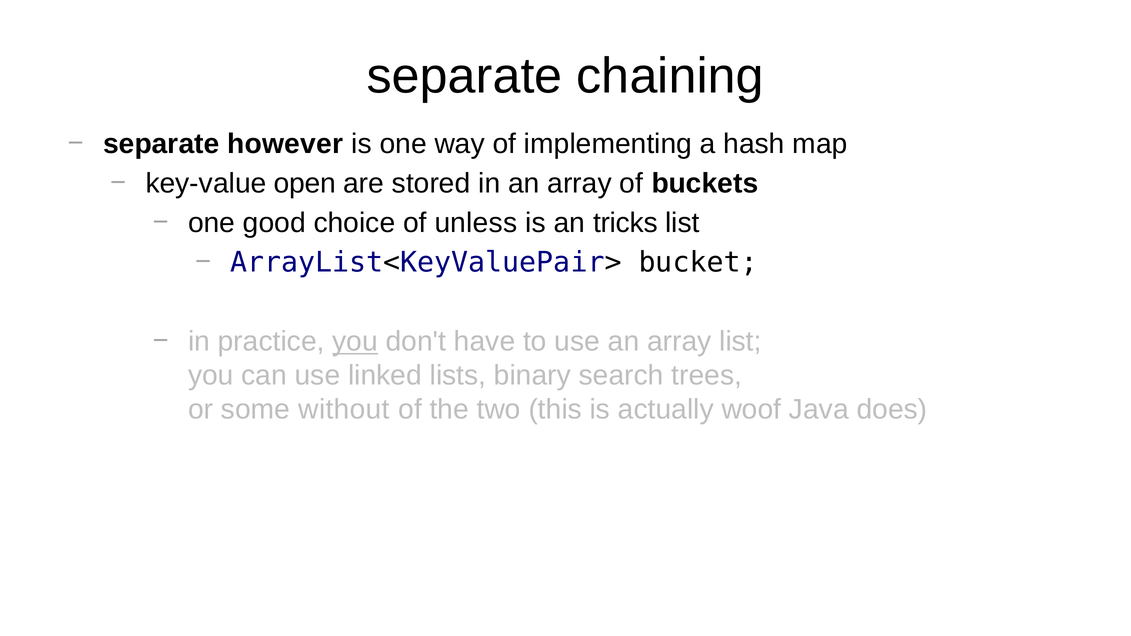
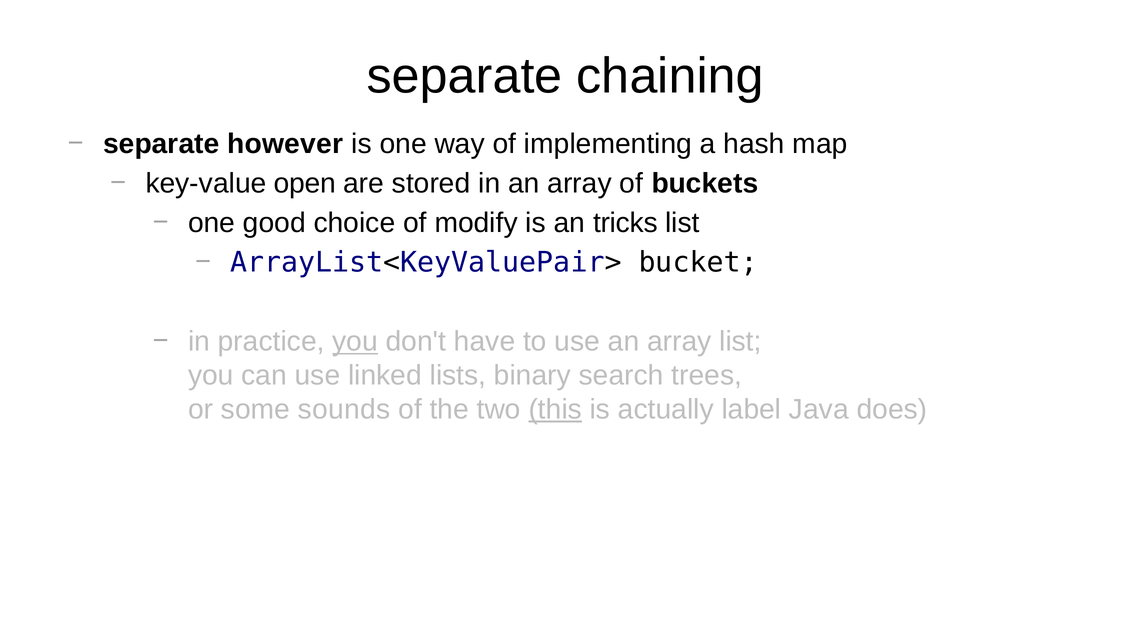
unless: unless -> modify (476, 223)
without: without -> sounds (344, 410)
this underline: none -> present (555, 410)
woof: woof -> label (751, 410)
